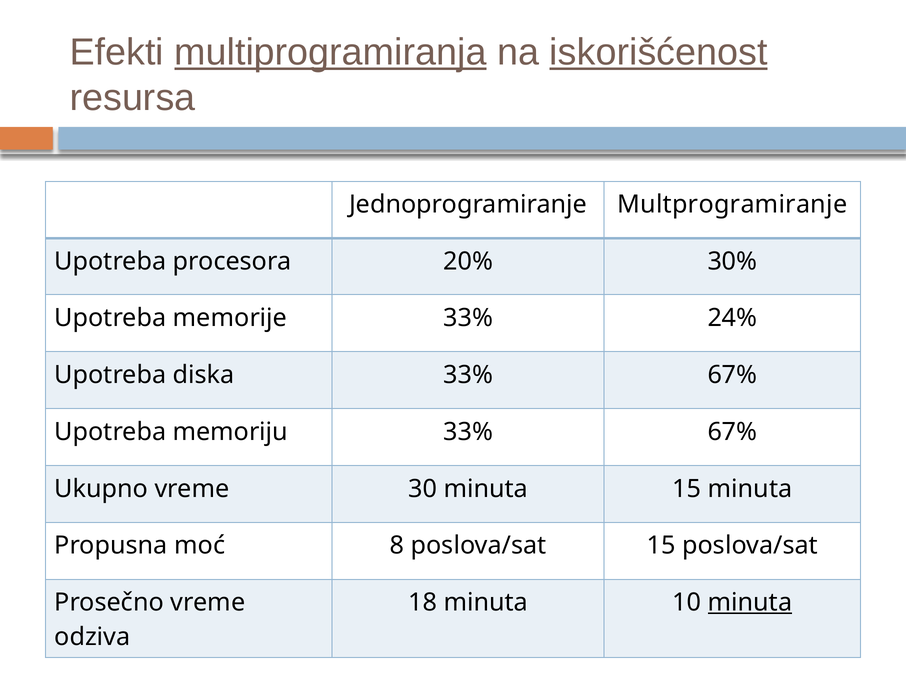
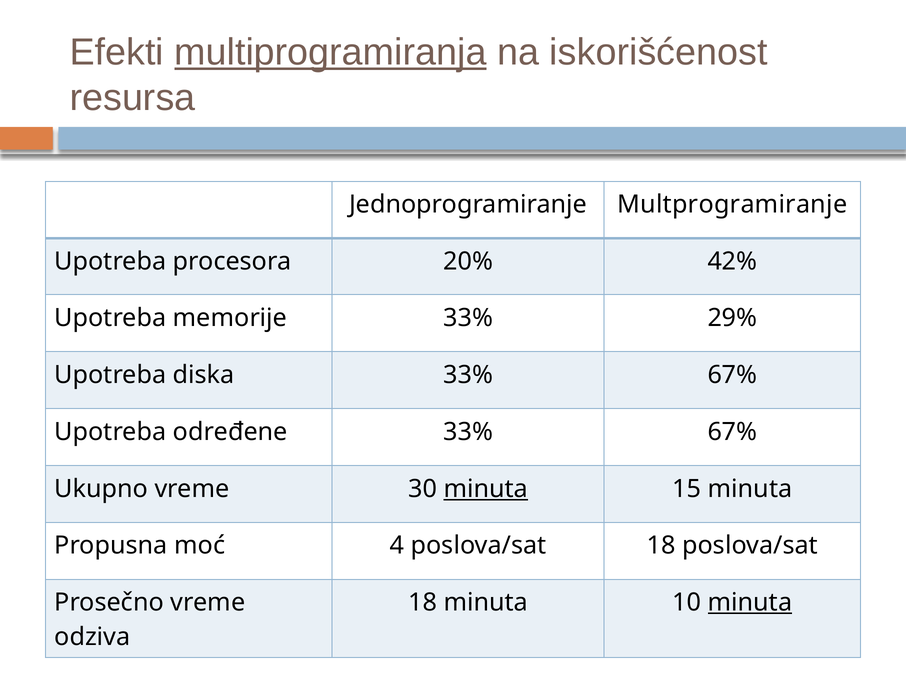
iskorišćenost underline: present -> none (658, 52)
30%: 30% -> 42% (732, 261)
24%: 24% -> 29% (732, 318)
memoriju: memoriju -> određene (230, 431)
minuta underline: none -> present (486, 488)
8: 8 -> 4 (397, 545)
poslova/sat 15: 15 -> 18 (661, 545)
